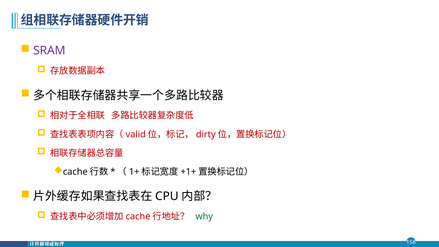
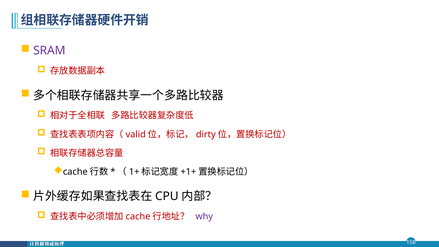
why colour: green -> purple (204, 217)
